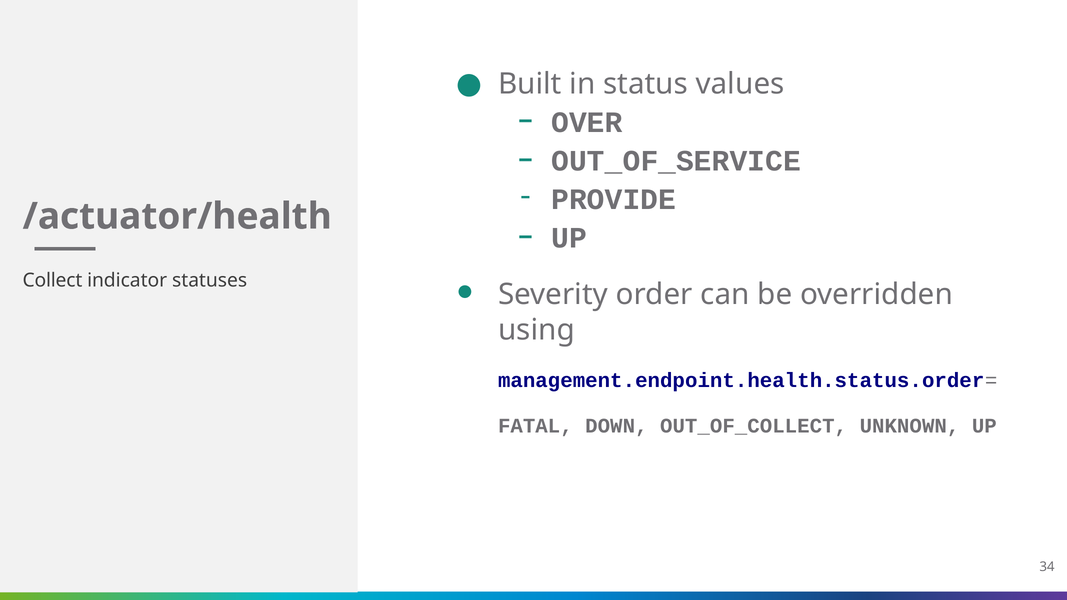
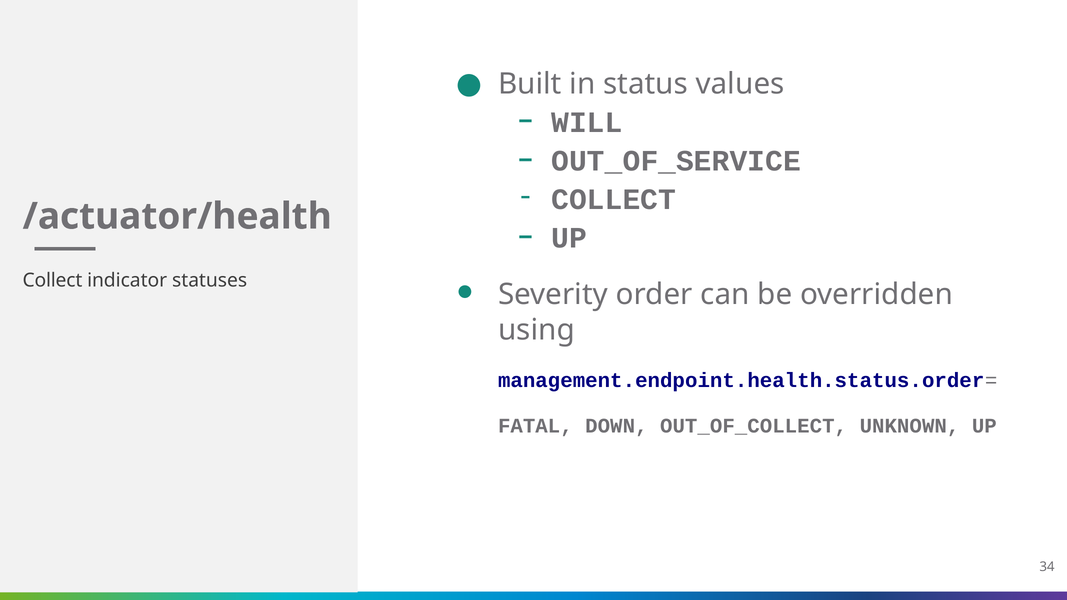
OVER: OVER -> WILL (587, 123)
PROVIDE: PROVIDE -> COLLECT (614, 200)
